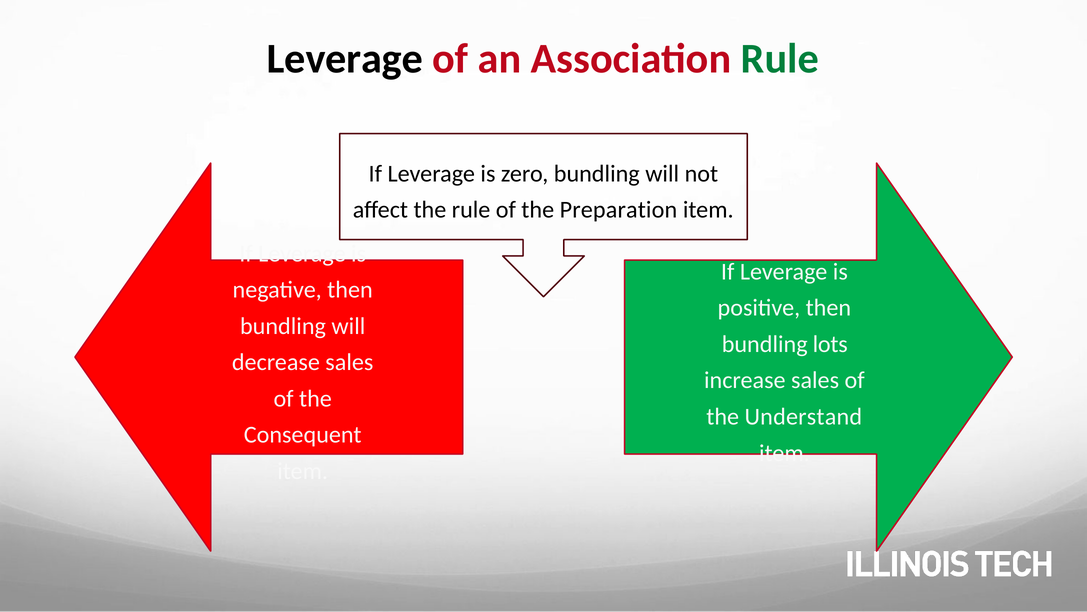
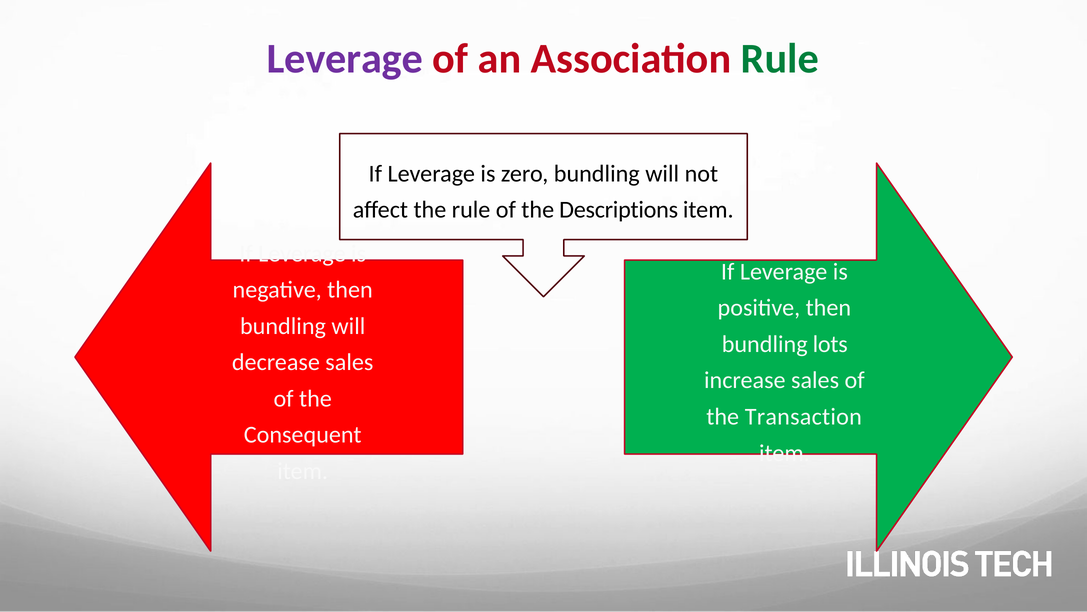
Leverage colour: black -> purple (345, 59)
Preparation: Preparation -> Descriptions (619, 210)
Understand: Understand -> Transaction (803, 416)
